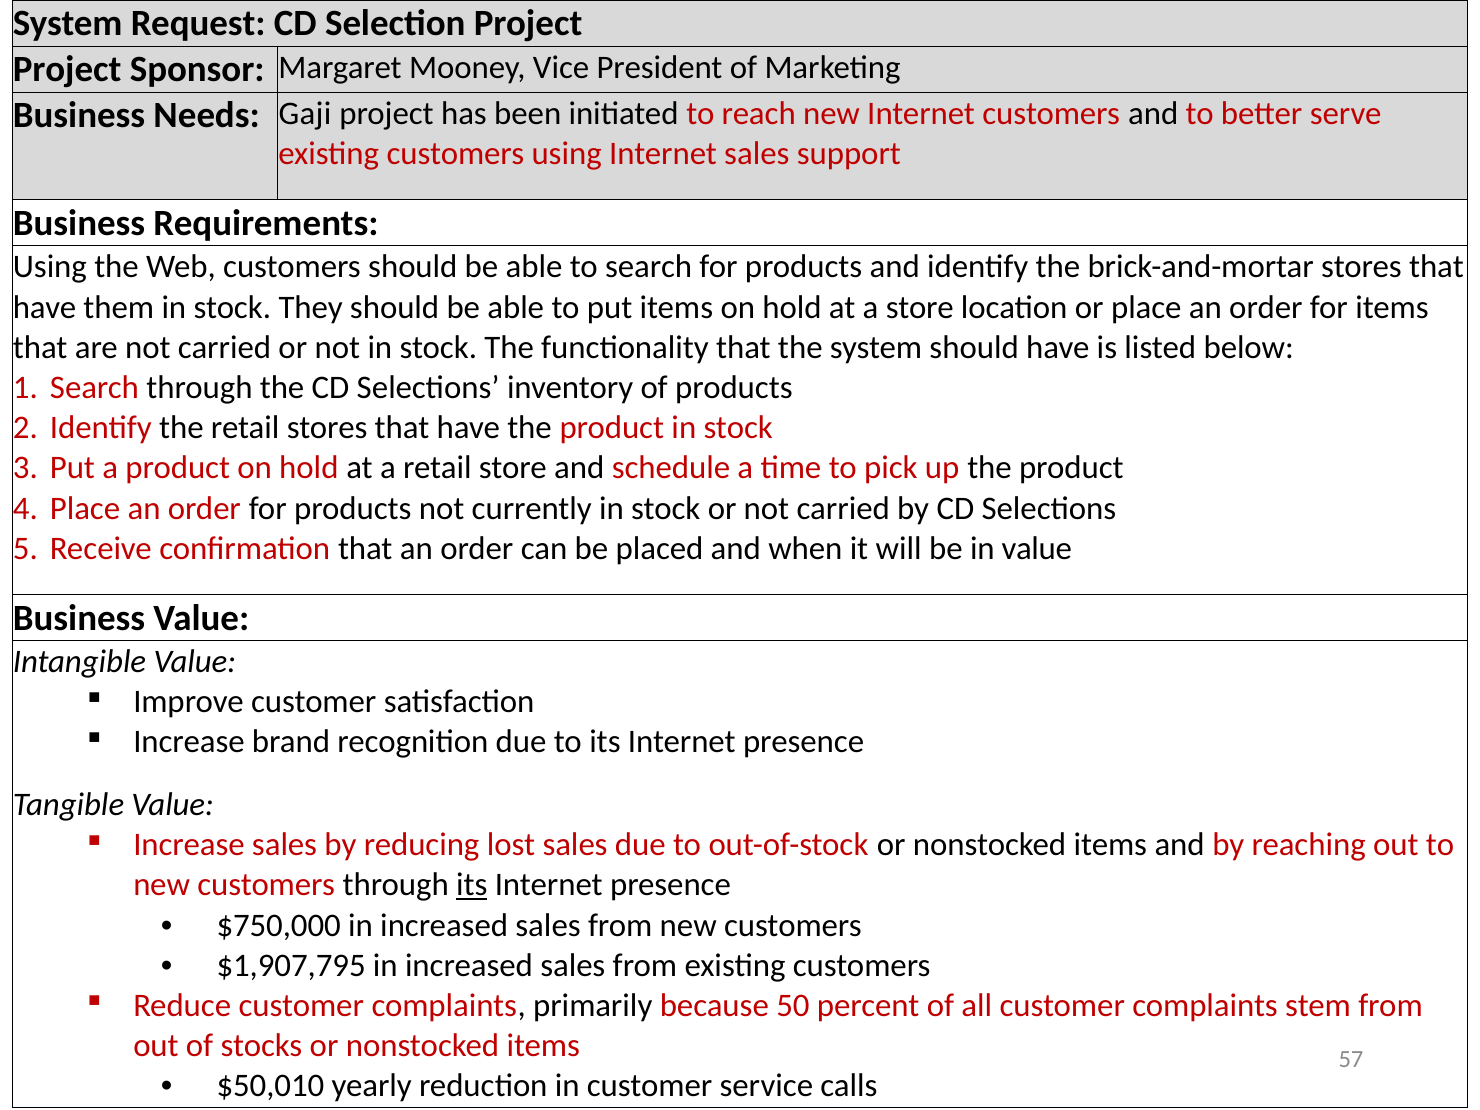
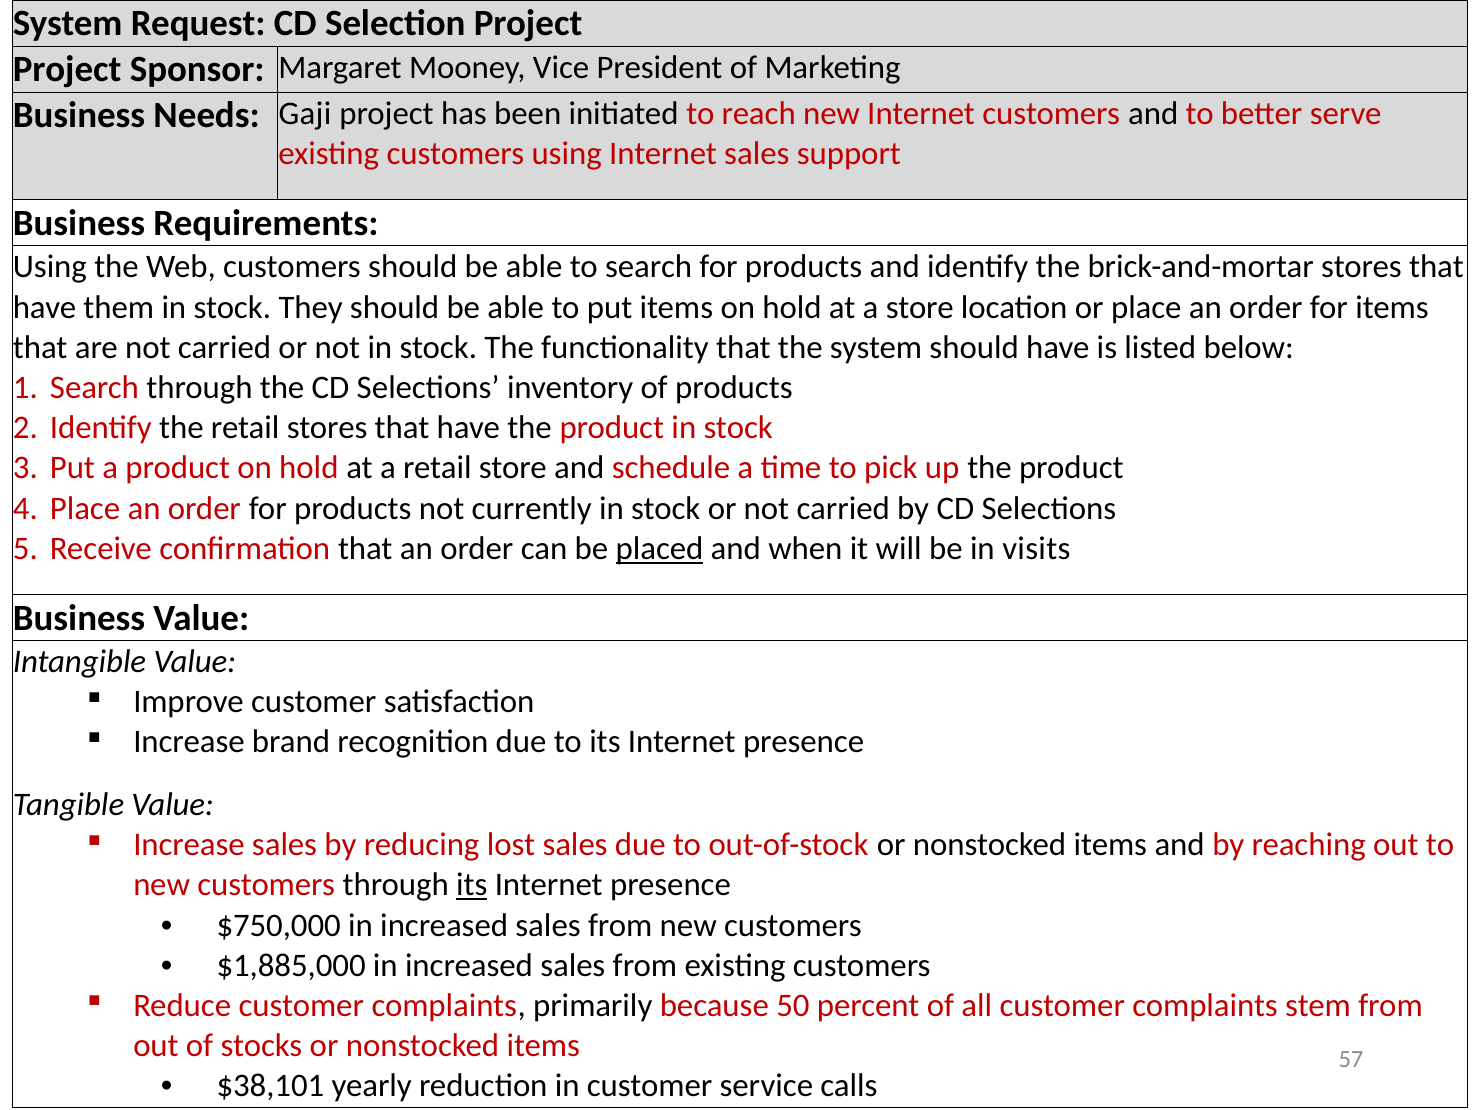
placed underline: none -> present (659, 548)
in value: value -> visits (1036, 548)
$1,907,795: $1,907,795 -> $1,885,000 (291, 965)
$50,010: $50,010 -> $38,101 (270, 1086)
